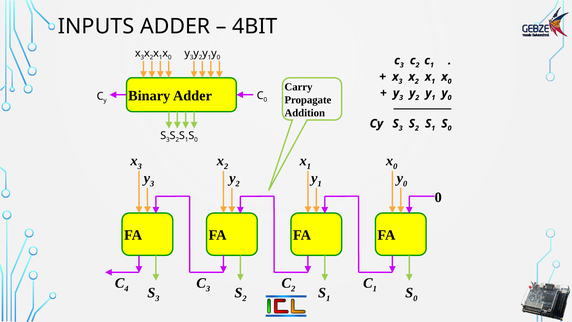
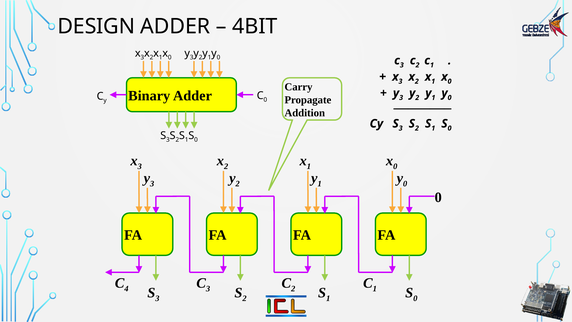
INPUTS: INPUTS -> DESIGN (96, 26)
